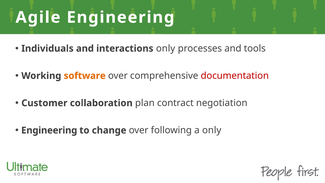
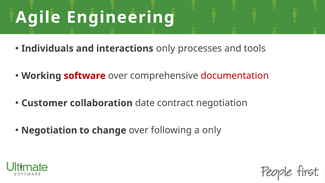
software colour: orange -> red (85, 76)
plan: plan -> date (145, 103)
Engineering: Engineering -> Negotiation (49, 130)
